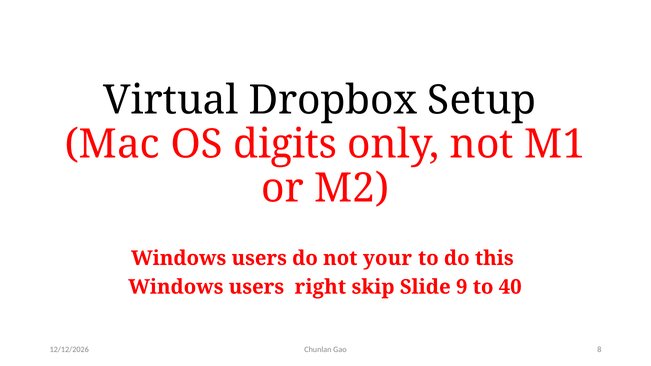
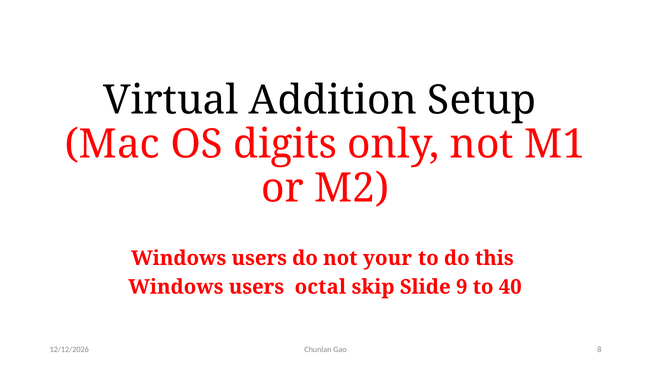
Dropbox: Dropbox -> Addition (333, 101)
right: right -> octal (320, 287)
